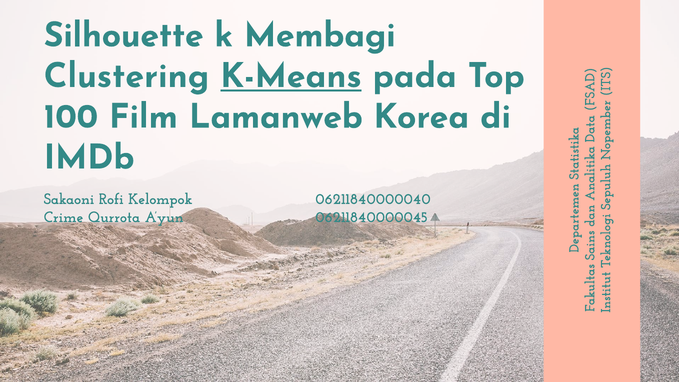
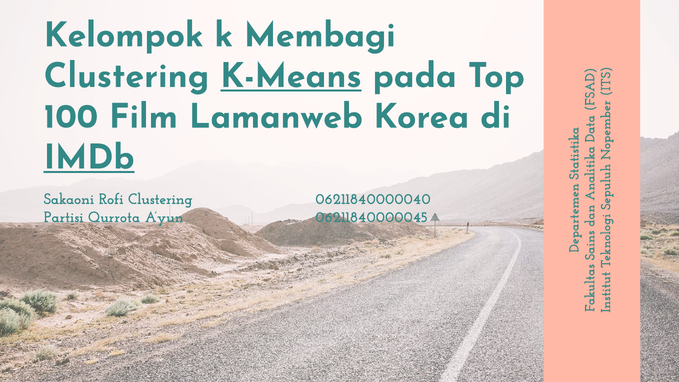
Silhouette: Silhouette -> Kelompok (124, 35)
IMDb underline: none -> present (89, 157)
Rofi Kelompok: Kelompok -> Clustering (160, 199)
Crime: Crime -> Partisi (64, 217)
